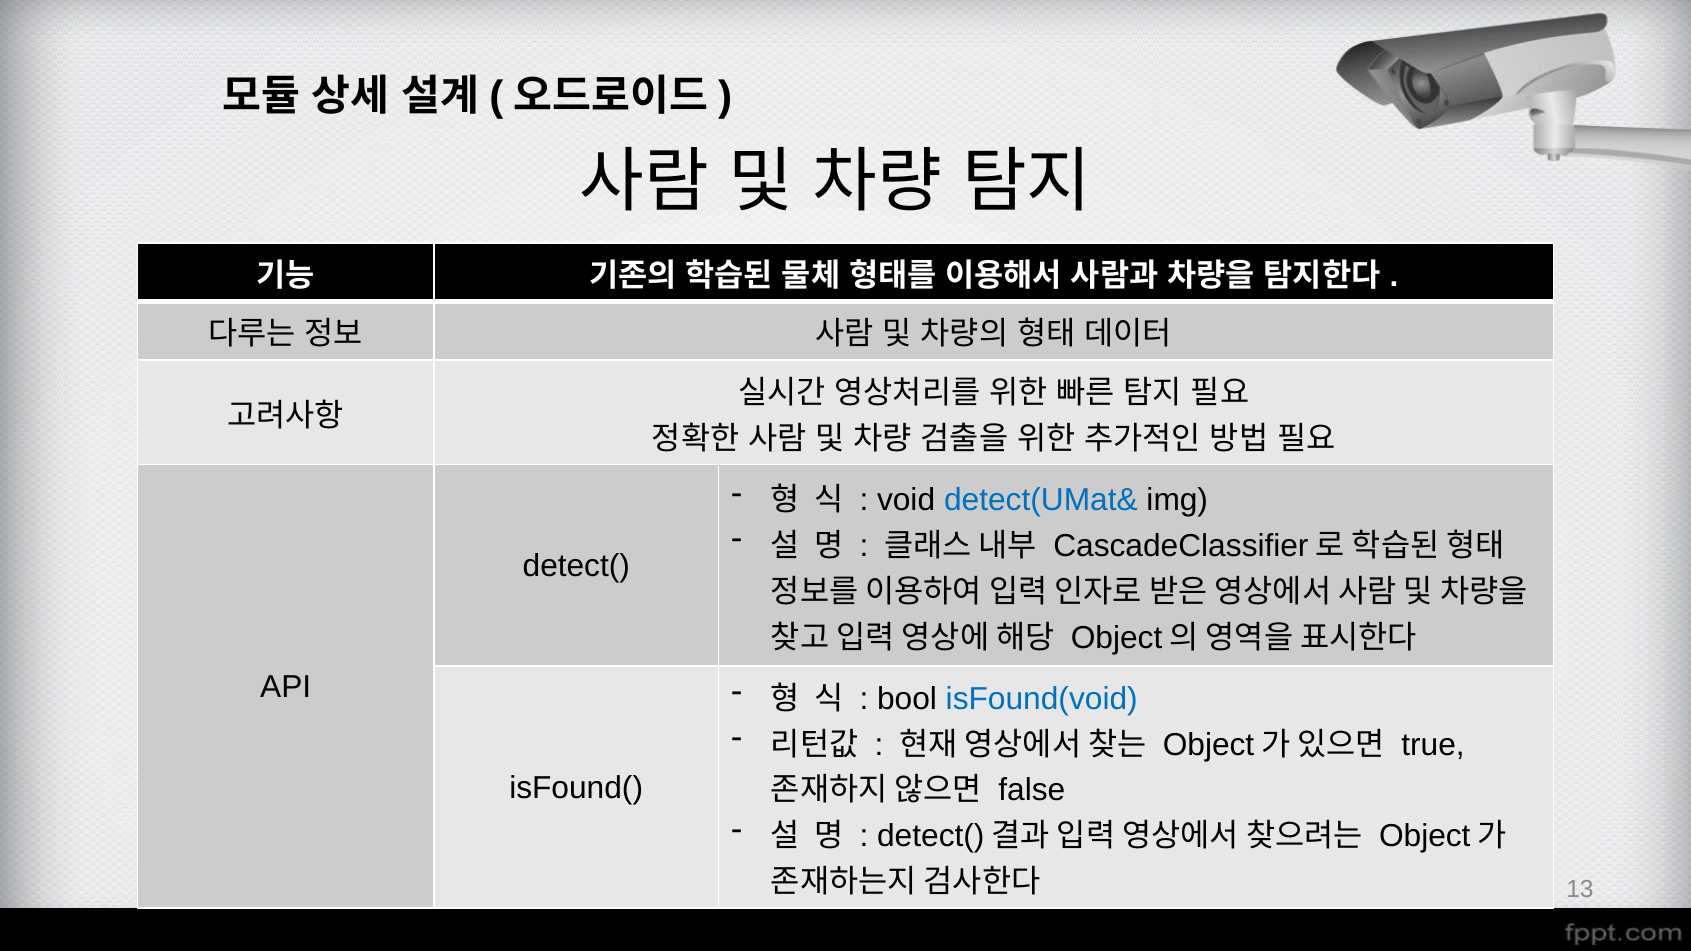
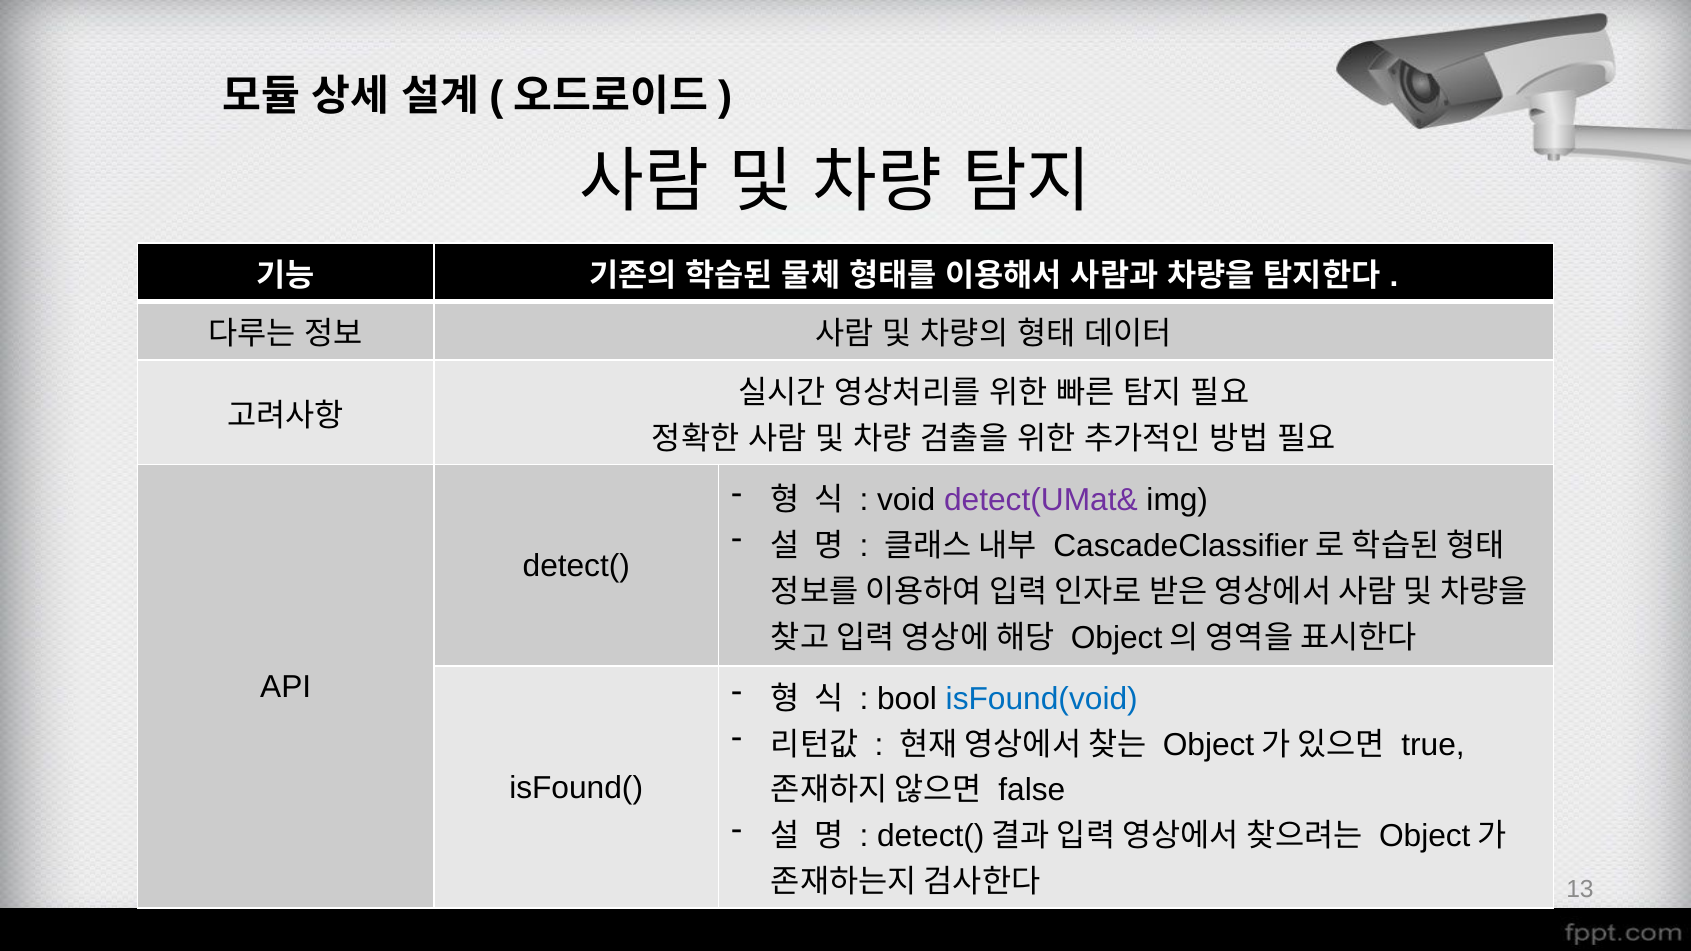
detect(UMat& colour: blue -> purple (1041, 500)
